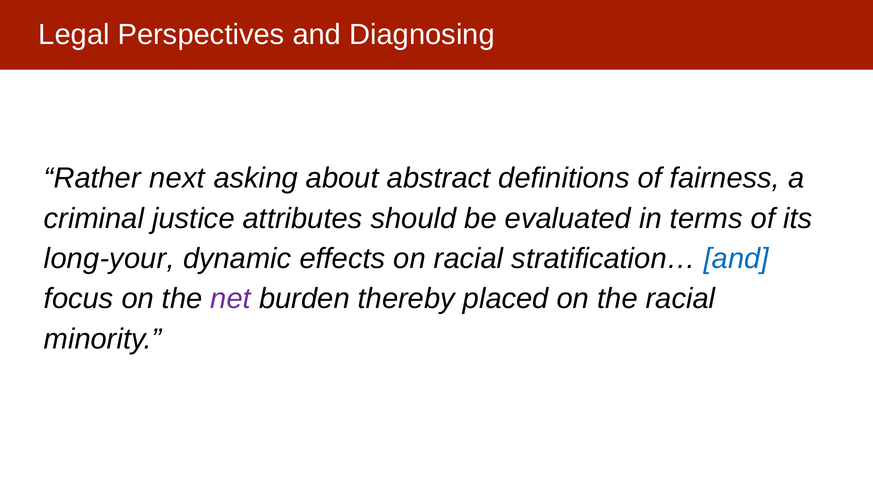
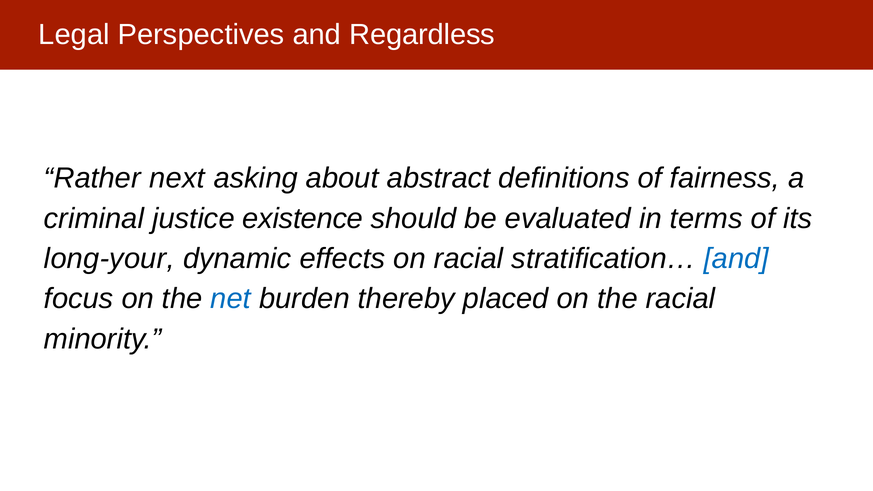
Diagnosing: Diagnosing -> Regardless (422, 34)
attributes: attributes -> existence (303, 219)
net colour: purple -> blue (231, 299)
